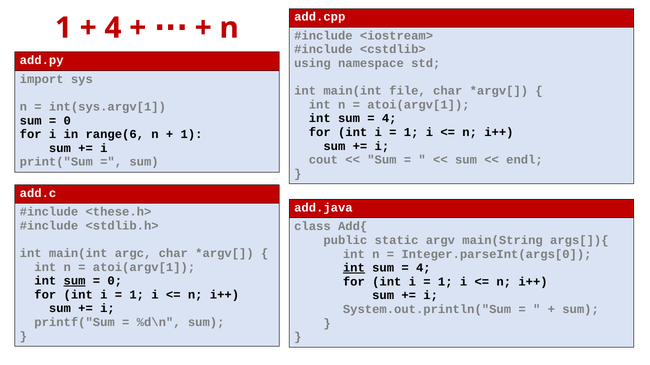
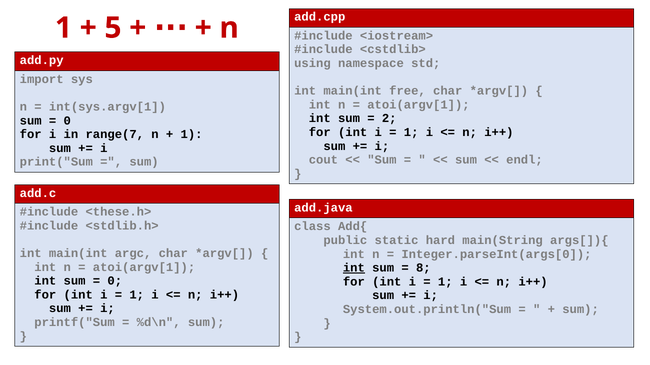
4: 4 -> 5 (113, 28)
file: file -> free (407, 91)
4: 4 -> 2 (389, 119)
range(6: range(6 -> range(7 (115, 135)
argv: argv -> hard (440, 241)
4: 4 -> 8 (423, 268)
sum underline: present -> none (75, 281)
